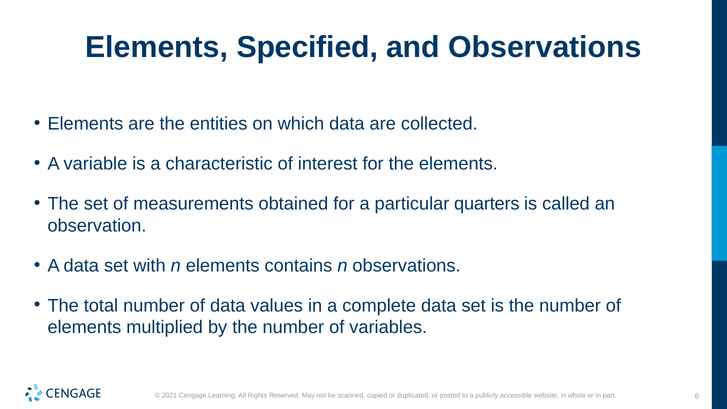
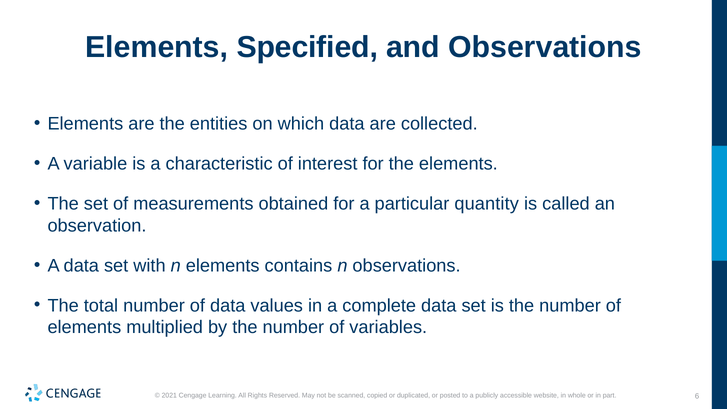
quarters: quarters -> quantity (487, 204)
